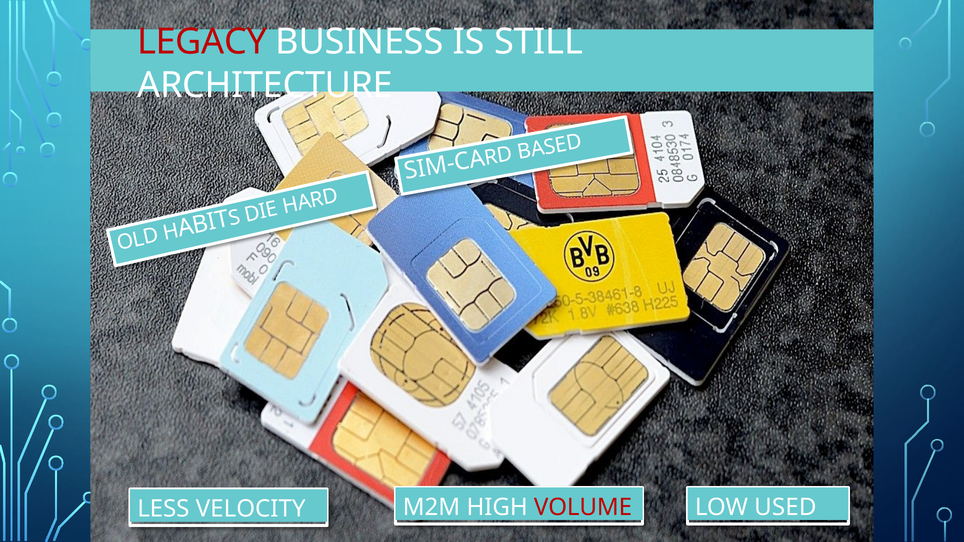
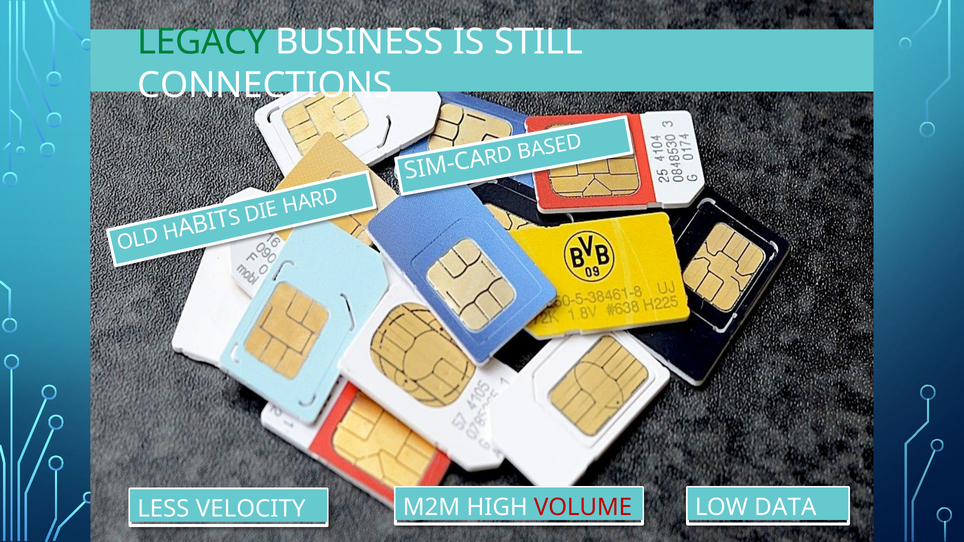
LEGACY colour: red -> green (202, 42)
ARCHITECTURE: ARCHITECTURE -> CONNECTIONS (265, 85)
USED: USED -> DATA (785, 507)
